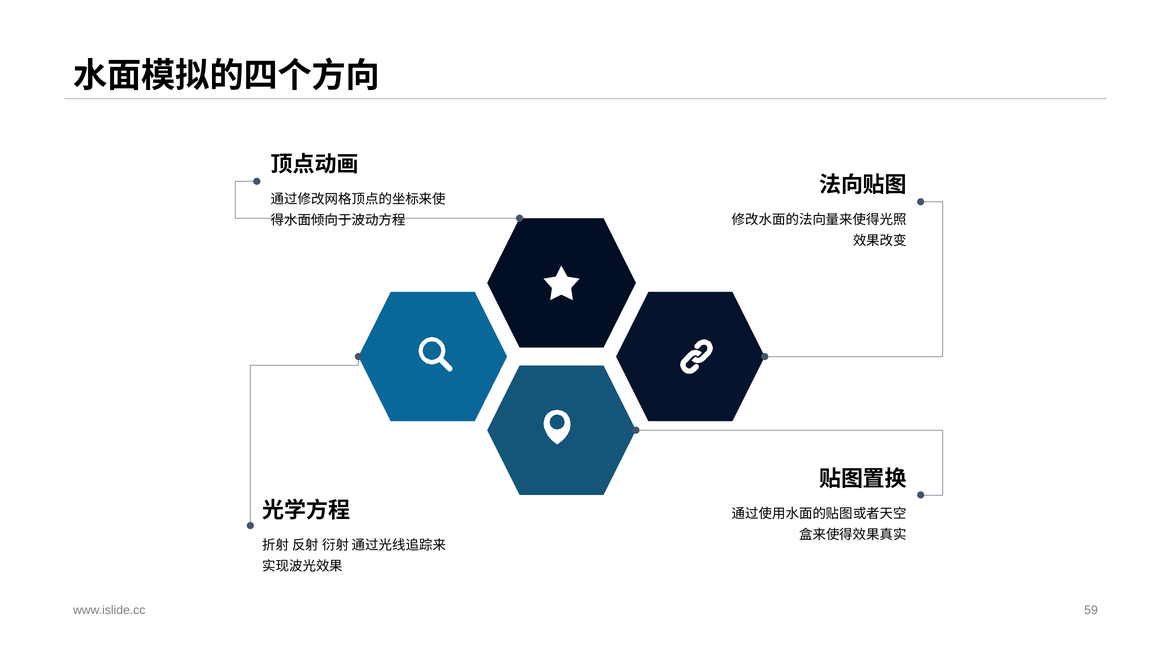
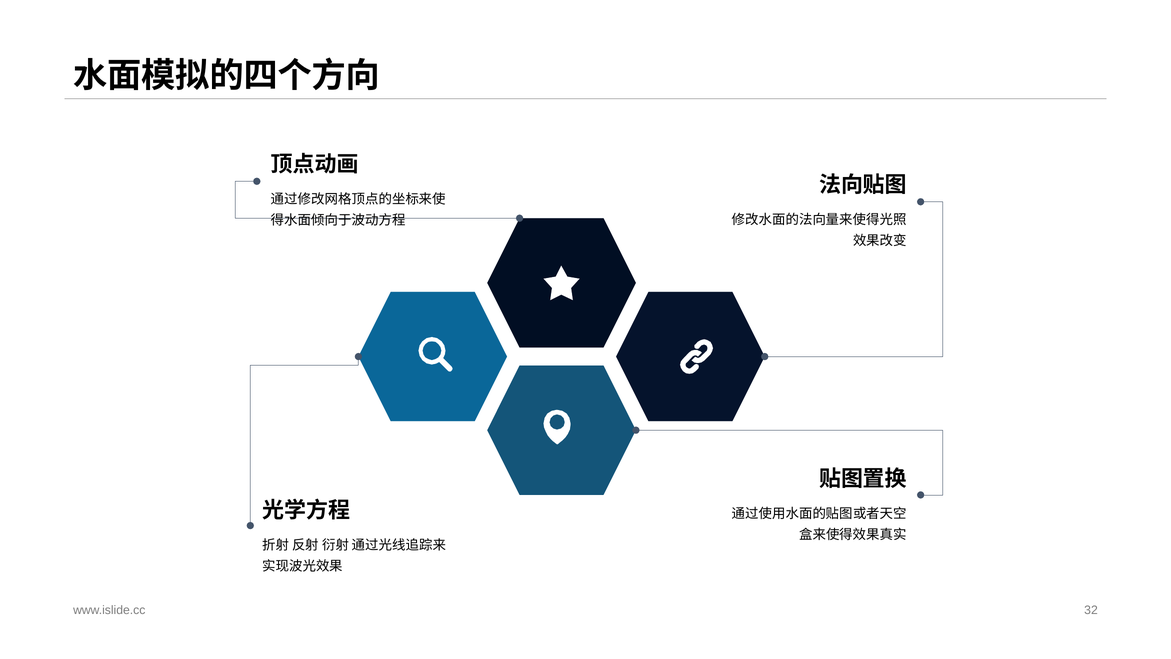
59: 59 -> 32 (1091, 610)
